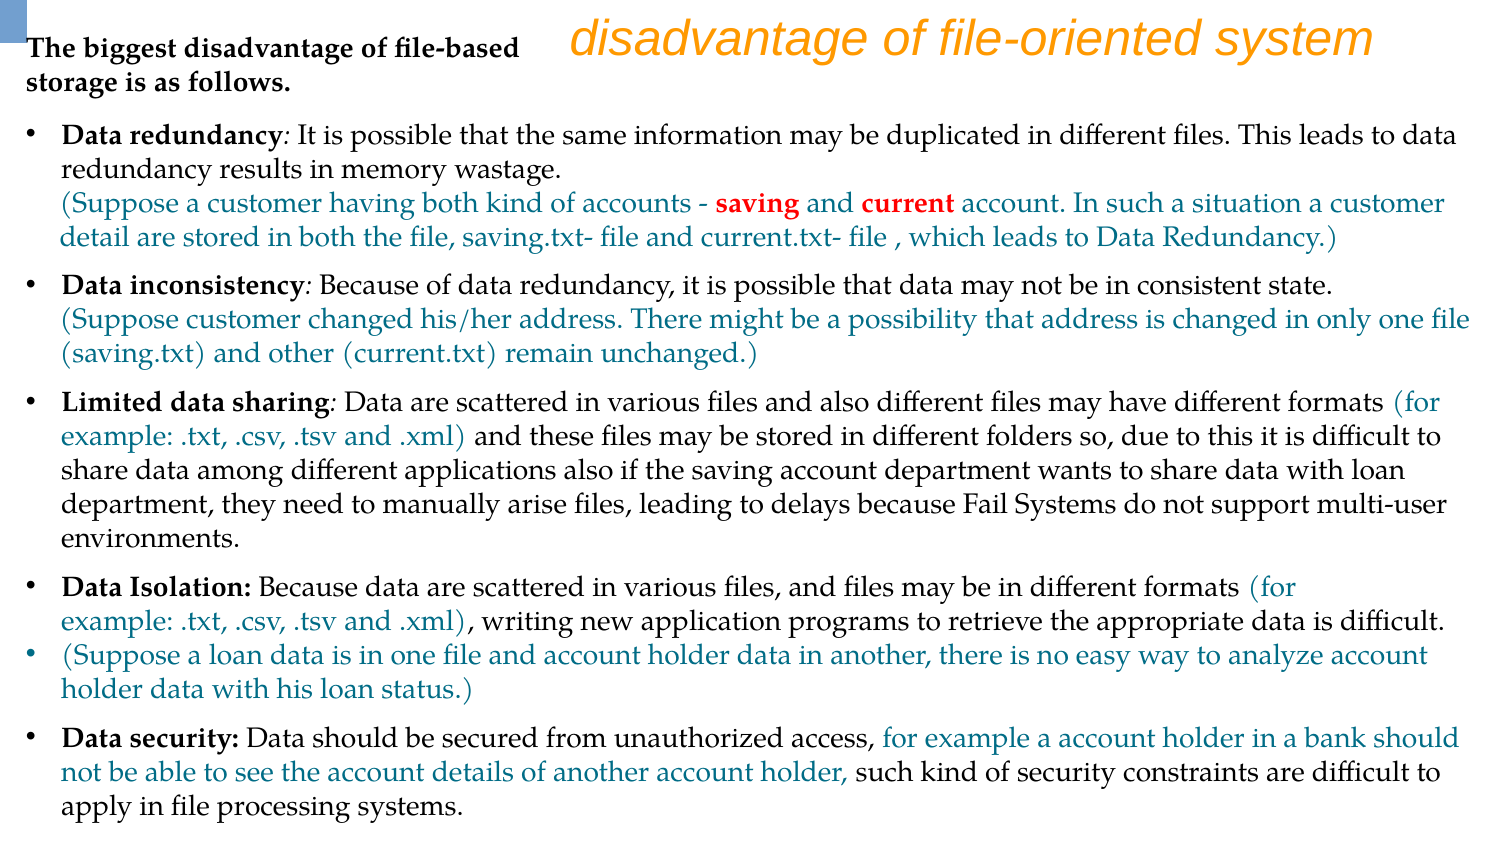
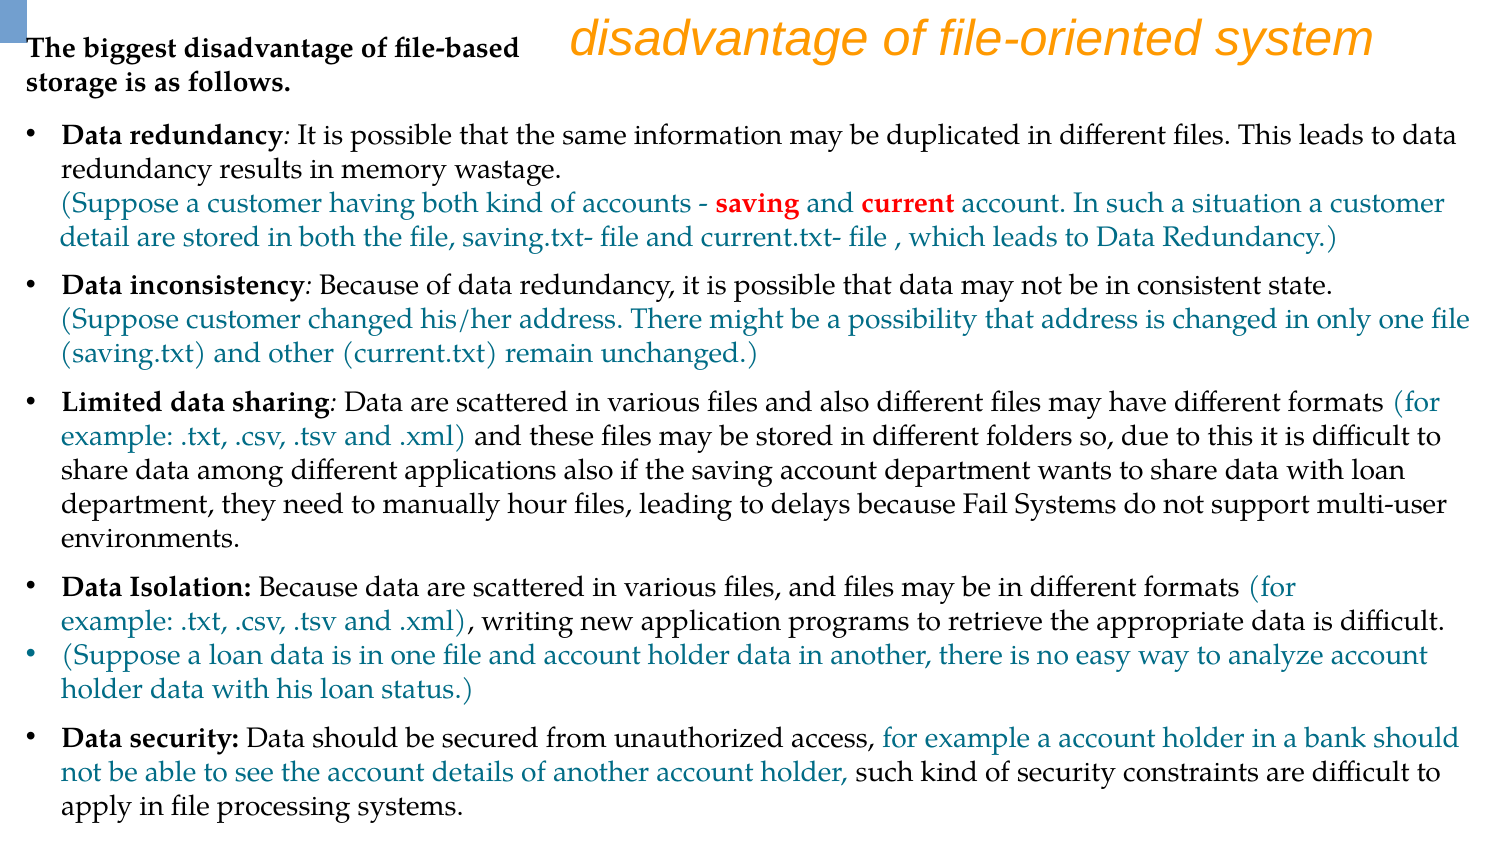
arise: arise -> hour (537, 504)
